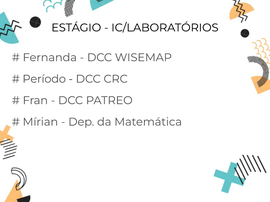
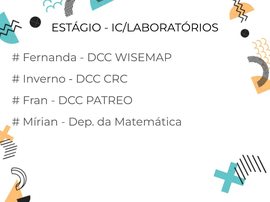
Período: Período -> Inverno (44, 79)
